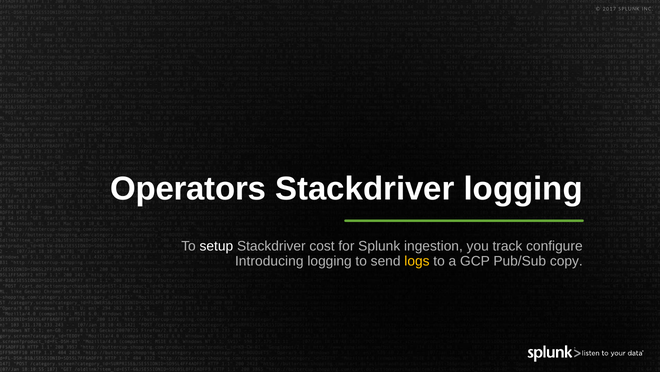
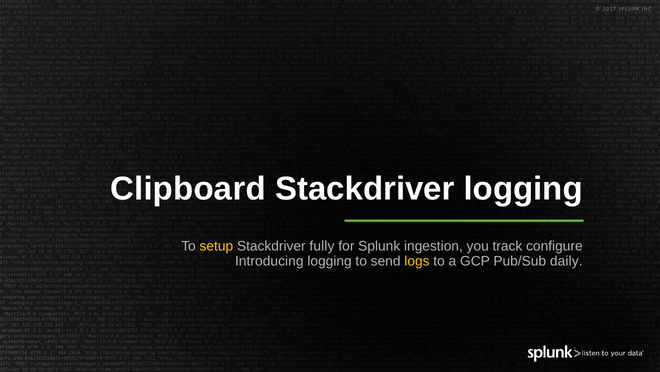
Operators: Operators -> Clipboard (188, 188)
setup colour: white -> yellow (216, 246)
cost: cost -> fully (322, 246)
copy: copy -> daily (566, 261)
